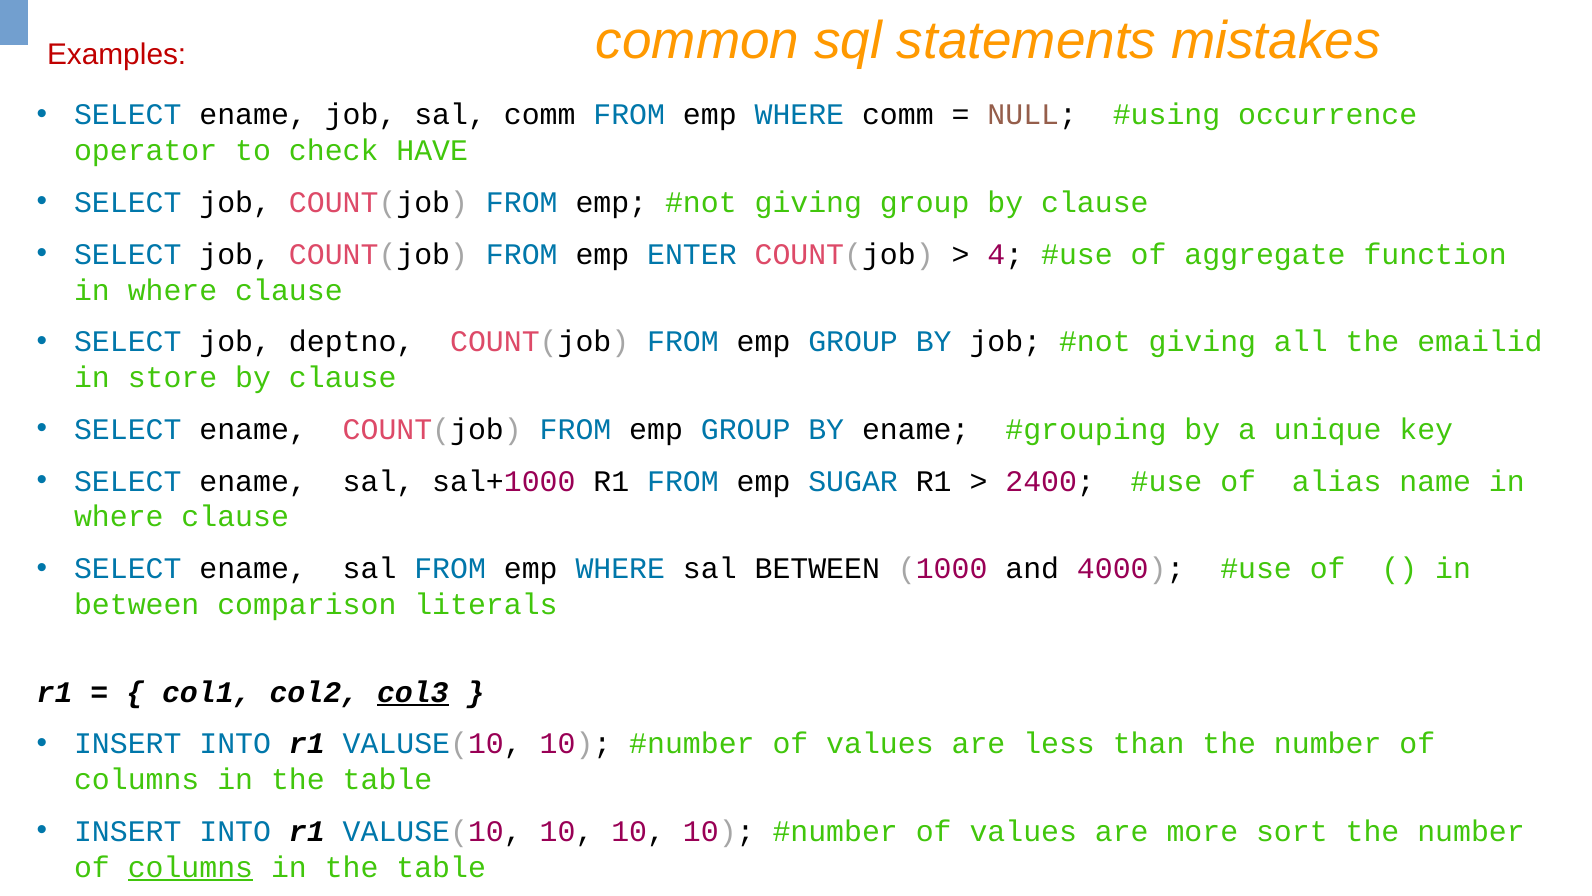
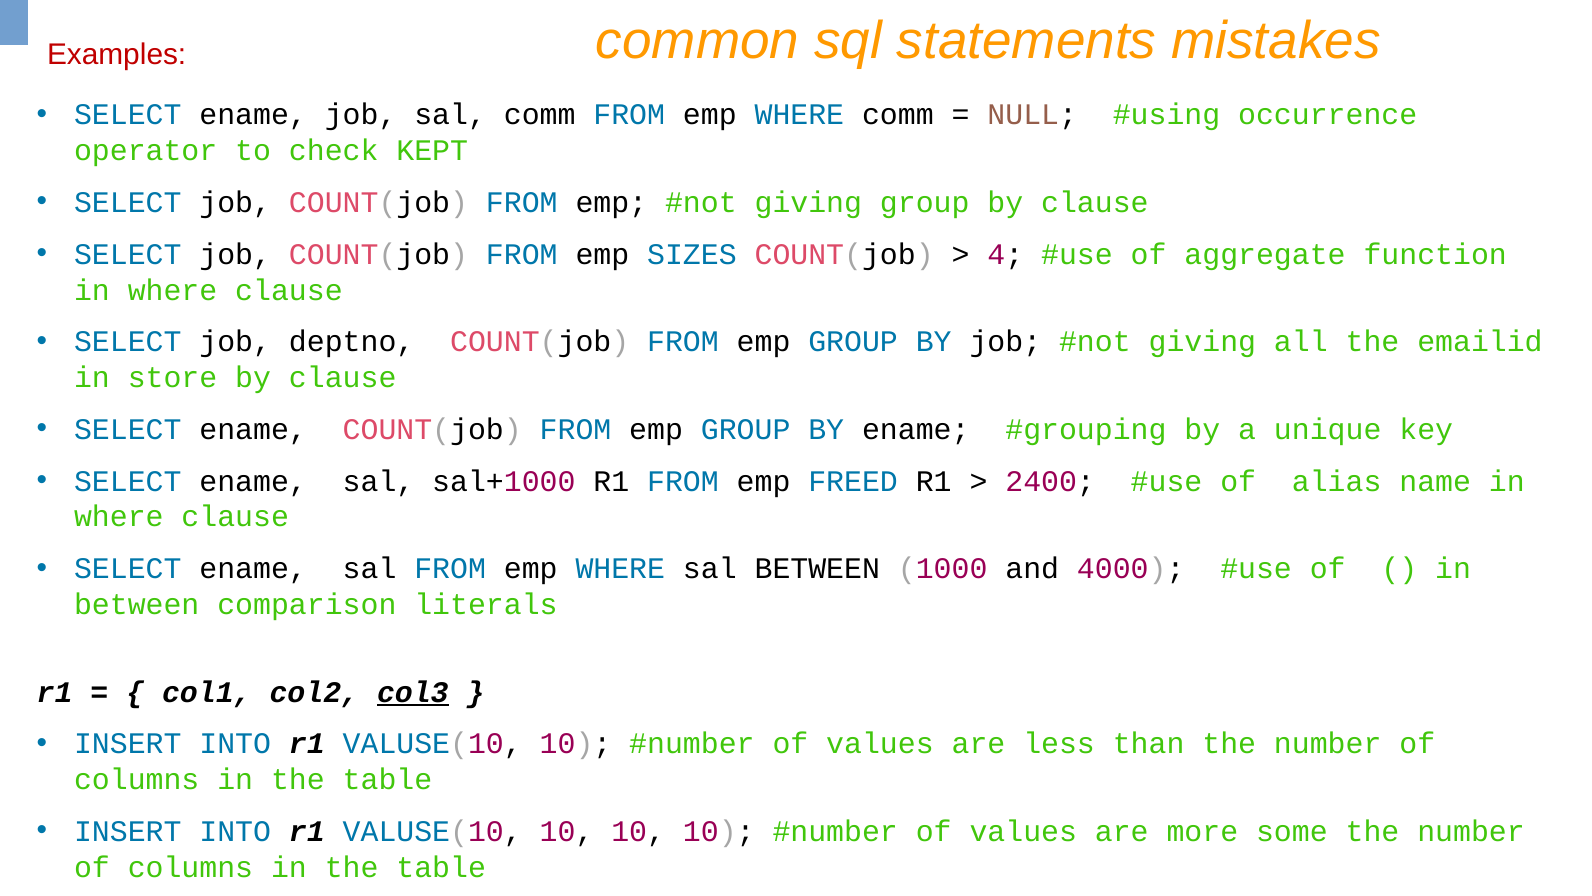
HAVE: HAVE -> KEPT (432, 151)
ENTER: ENTER -> SIZES (692, 254)
SUGAR: SUGAR -> FREED (853, 481)
sort: sort -> some (1292, 831)
columns underline: present -> none (190, 867)
